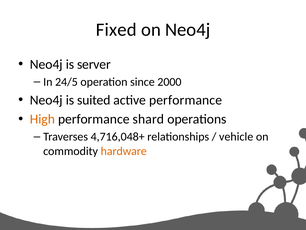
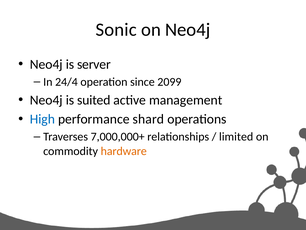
Fixed: Fixed -> Sonic (116, 30)
24/5: 24/5 -> 24/4 (66, 82)
2000: 2000 -> 2099 (169, 82)
active performance: performance -> management (186, 100)
High colour: orange -> blue (42, 119)
4,716,048+: 4,716,048+ -> 7,000,000+ (118, 137)
vehicle: vehicle -> limited (236, 137)
